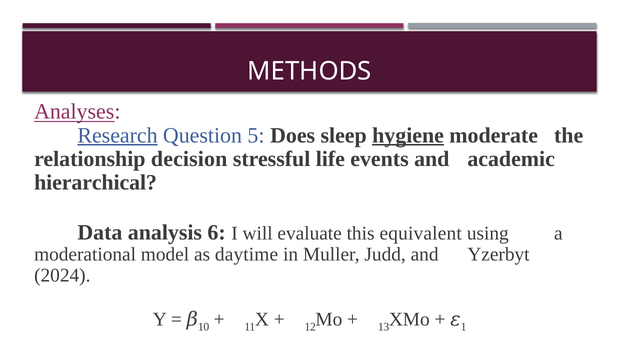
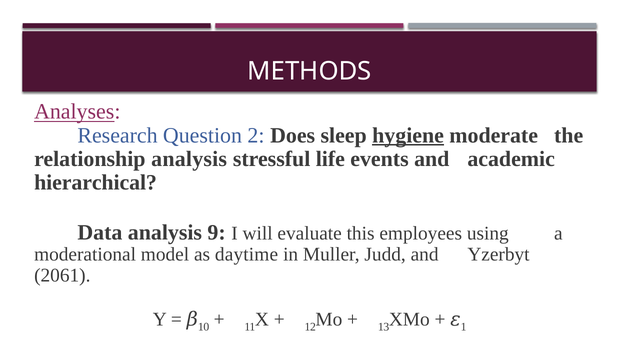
Research underline: present -> none (118, 135)
5: 5 -> 2 (256, 135)
relationship decision: decision -> analysis (189, 159)
6: 6 -> 9 (217, 233)
equivalent: equivalent -> employees (421, 234)
2024: 2024 -> 2061 (62, 276)
